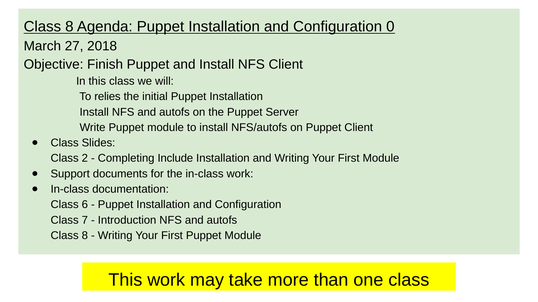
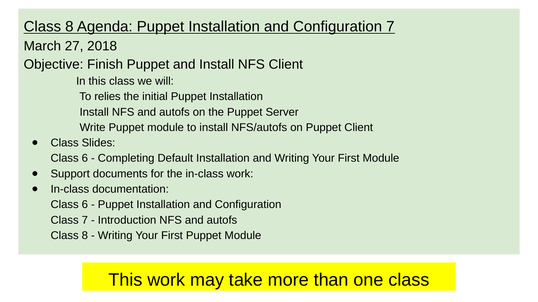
Configuration 0: 0 -> 7 (390, 27)
2: 2 -> 6 (85, 159)
Include: Include -> Default (175, 159)
